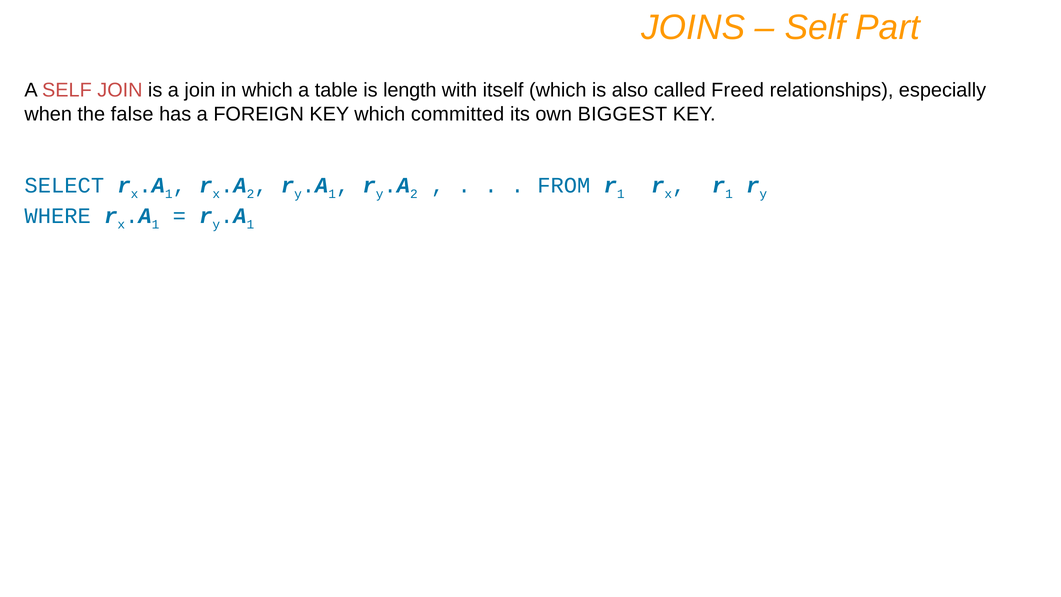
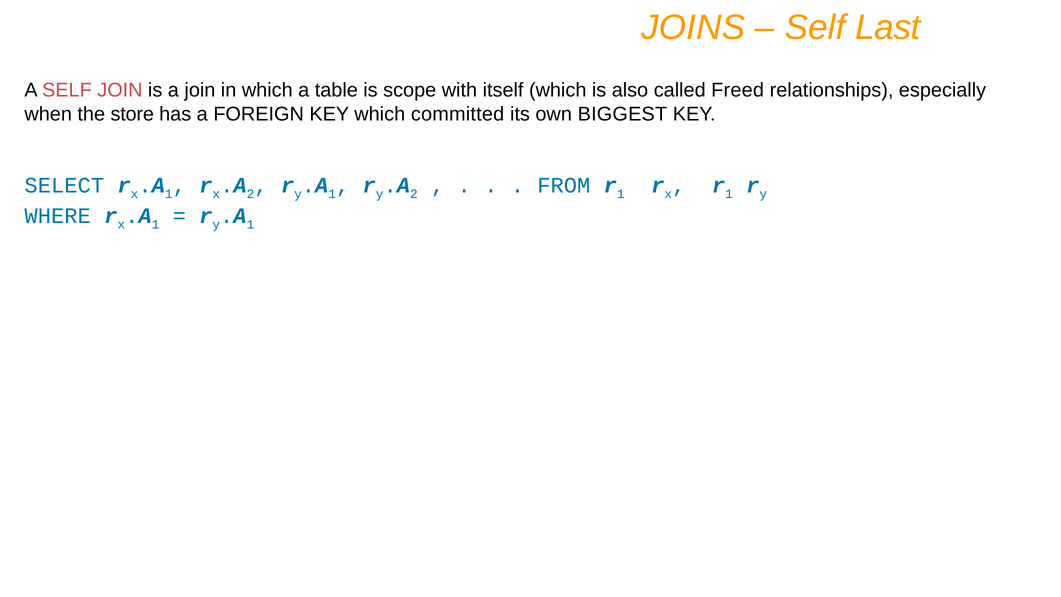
Part: Part -> Last (888, 28)
length: length -> scope (410, 90)
false: false -> store (132, 114)
